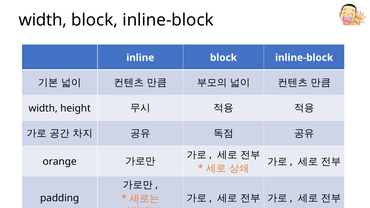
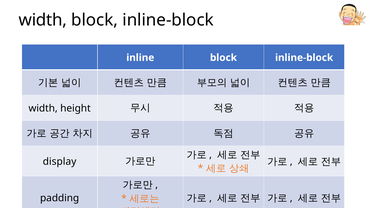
orange: orange -> display (60, 162)
